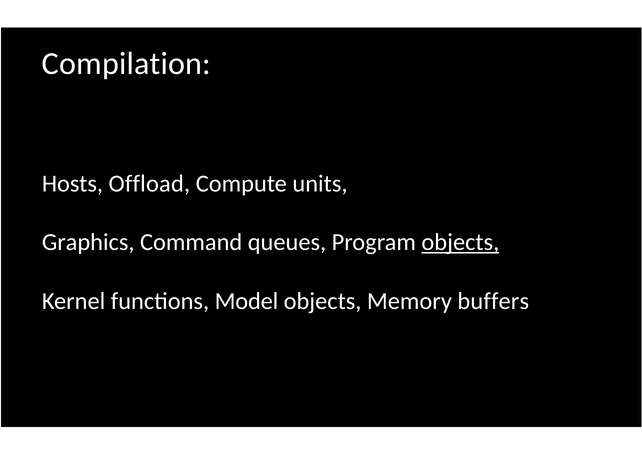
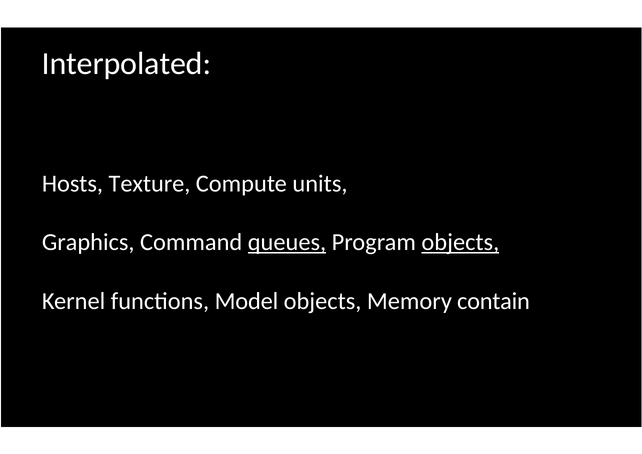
Compilation: Compilation -> Interpolated (126, 64)
Offload: Offload -> Texture (149, 184)
queues underline: none -> present (287, 242)
buffers: buffers -> contain (493, 301)
